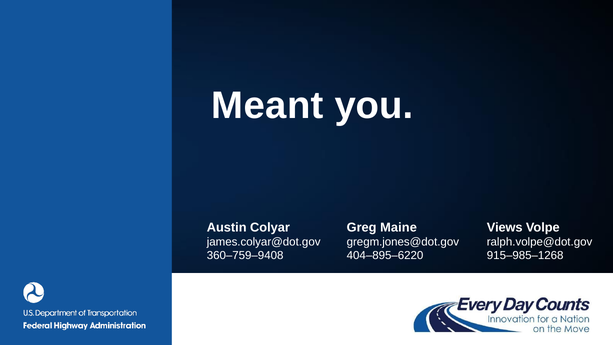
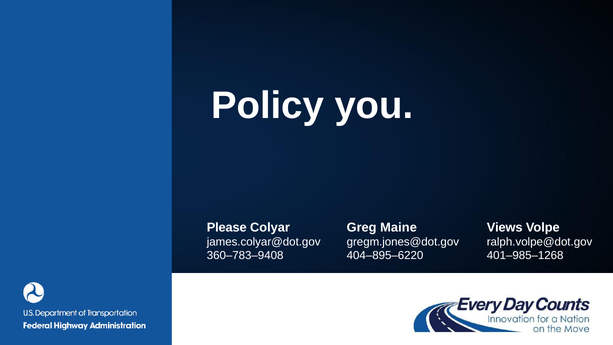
Meant: Meant -> Policy (268, 106)
Austin: Austin -> Please (227, 227)
360‒759‒9408: 360‒759‒9408 -> 360‒783‒9408 (245, 255)
915‒985‒1268: 915‒985‒1268 -> 401‒985‒1268 (525, 255)
